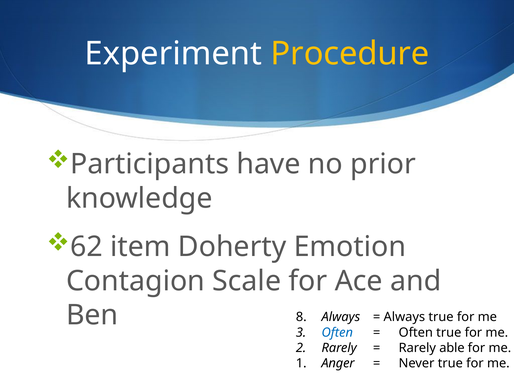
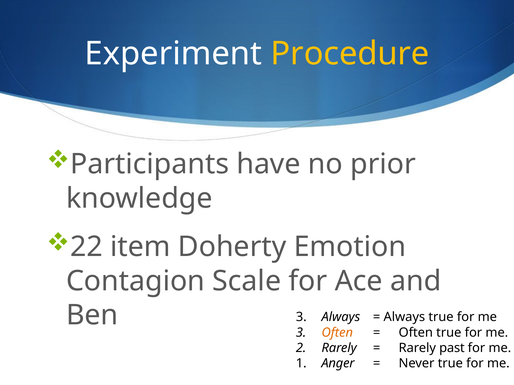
62: 62 -> 22 (86, 247)
Ben 8: 8 -> 3 (301, 317)
Often colour: blue -> orange (337, 333)
able: able -> past (452, 348)
